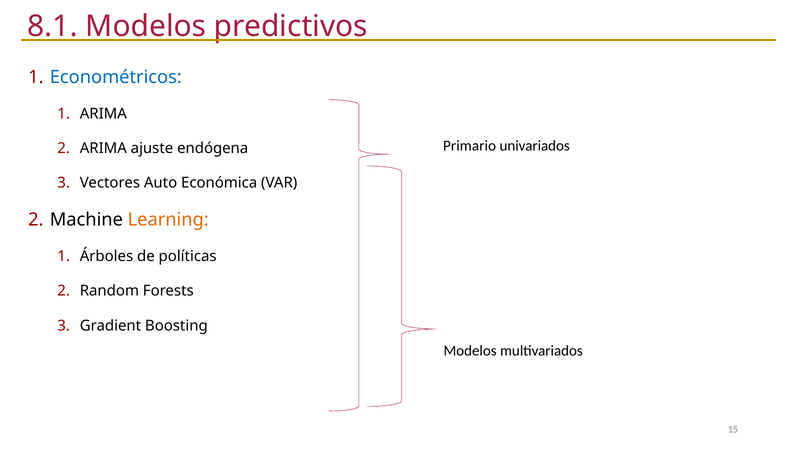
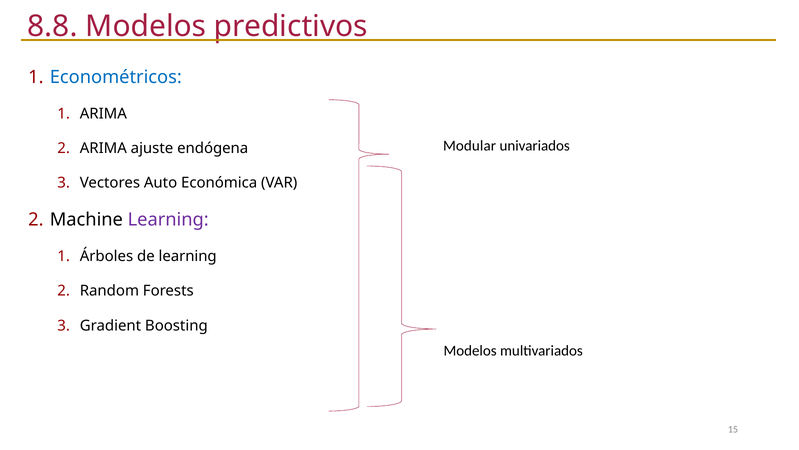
8.1: 8.1 -> 8.8 (53, 26)
Primario: Primario -> Modular (470, 146)
Learning colour: orange -> purple (168, 220)
de políticas: políticas -> learning (188, 256)
